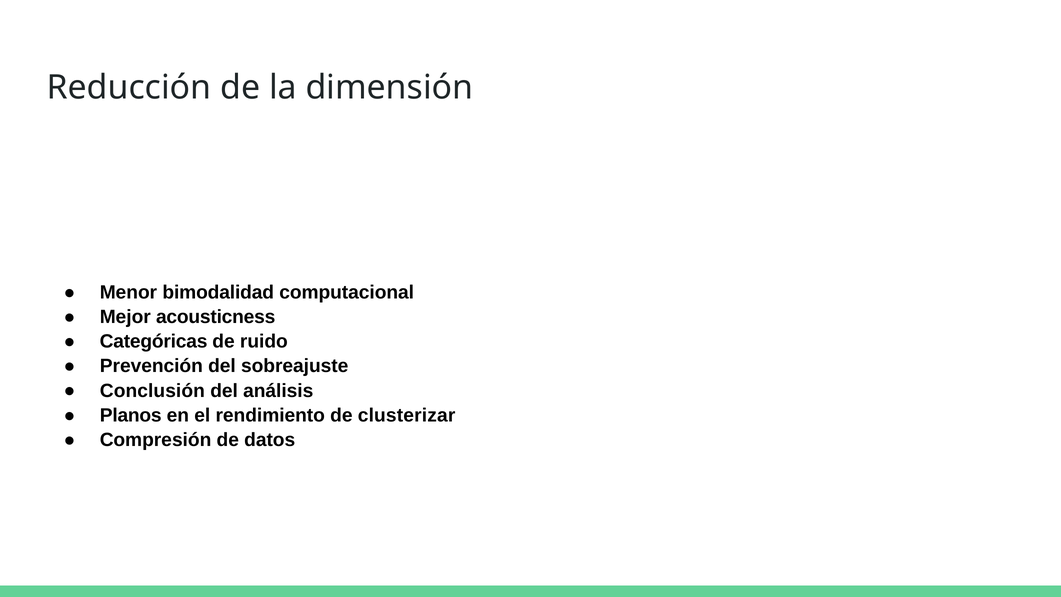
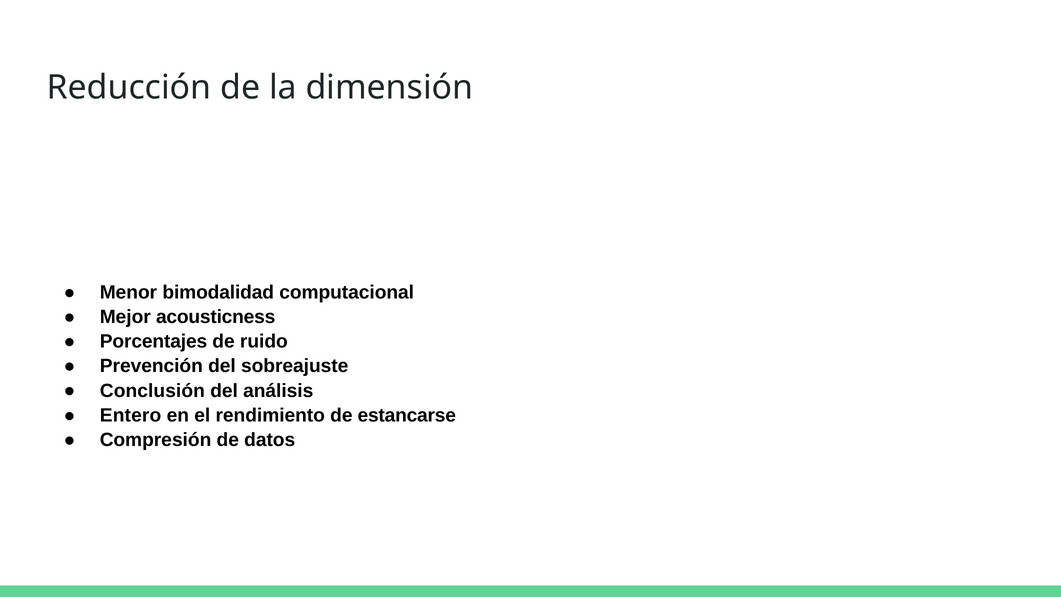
Categóricas: Categóricas -> Porcentajes (154, 341)
Planos: Planos -> Entero (131, 415)
clusterizar: clusterizar -> estancarse (407, 415)
